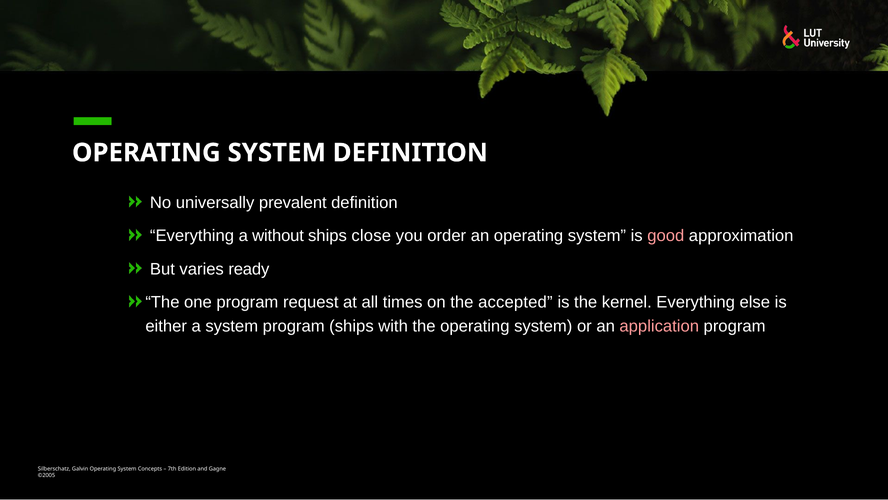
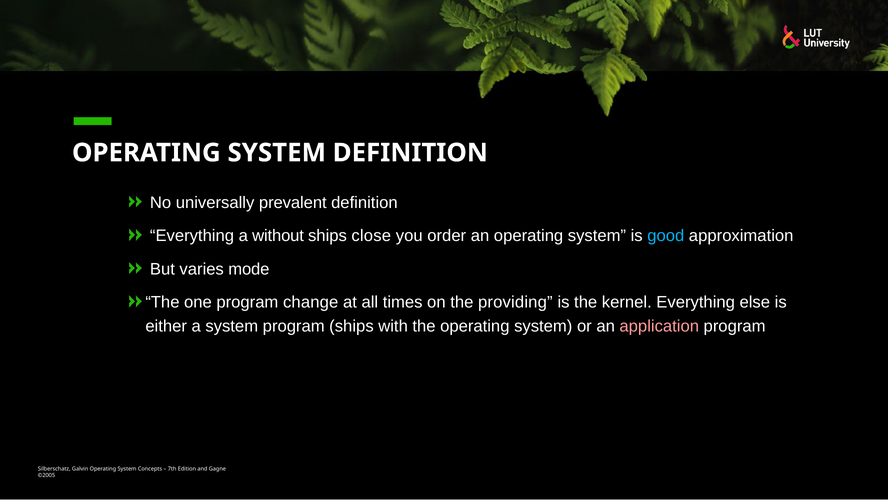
good colour: pink -> light blue (666, 236)
ready: ready -> mode (249, 269)
request: request -> change (311, 302)
accepted: accepted -> providing (515, 302)
